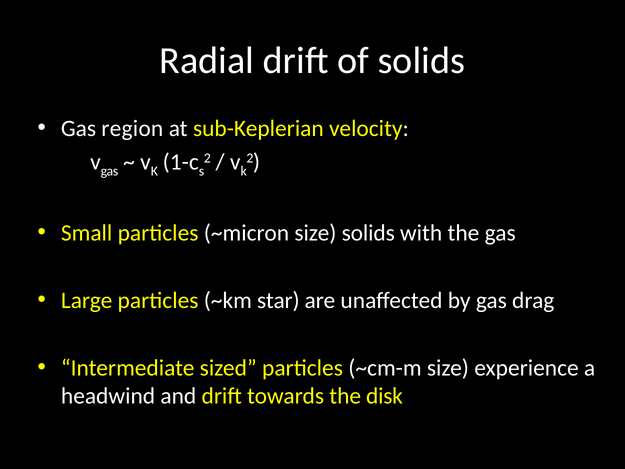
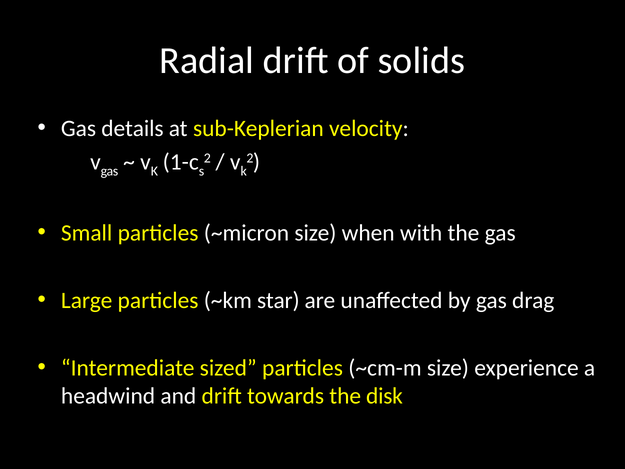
region: region -> details (132, 128)
size solids: solids -> when (368, 233)
